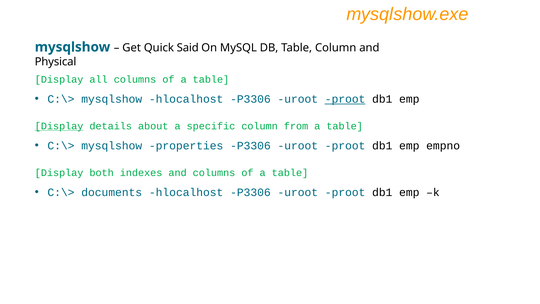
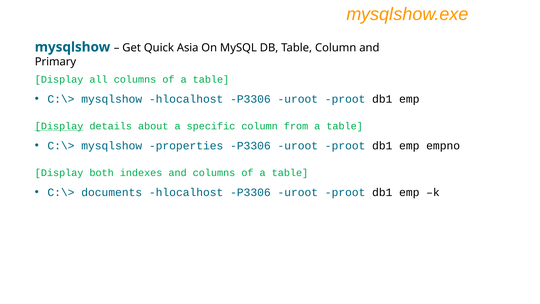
Said: Said -> Asia (188, 48)
Physical: Physical -> Primary (55, 62)
proot underline: present -> none (345, 99)
